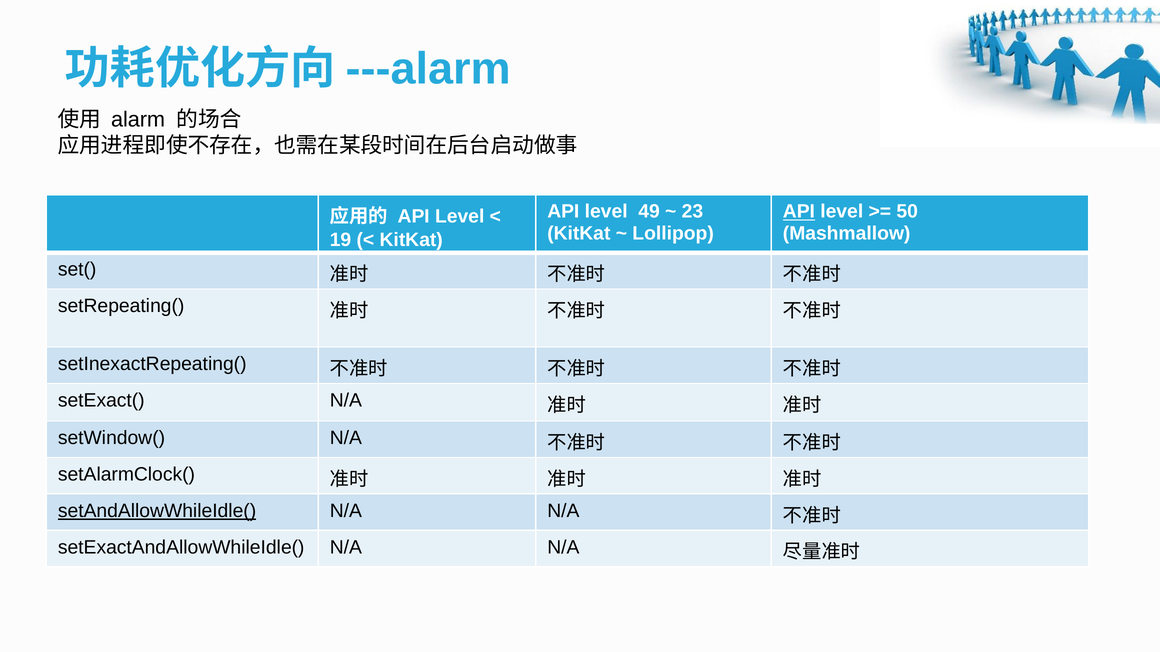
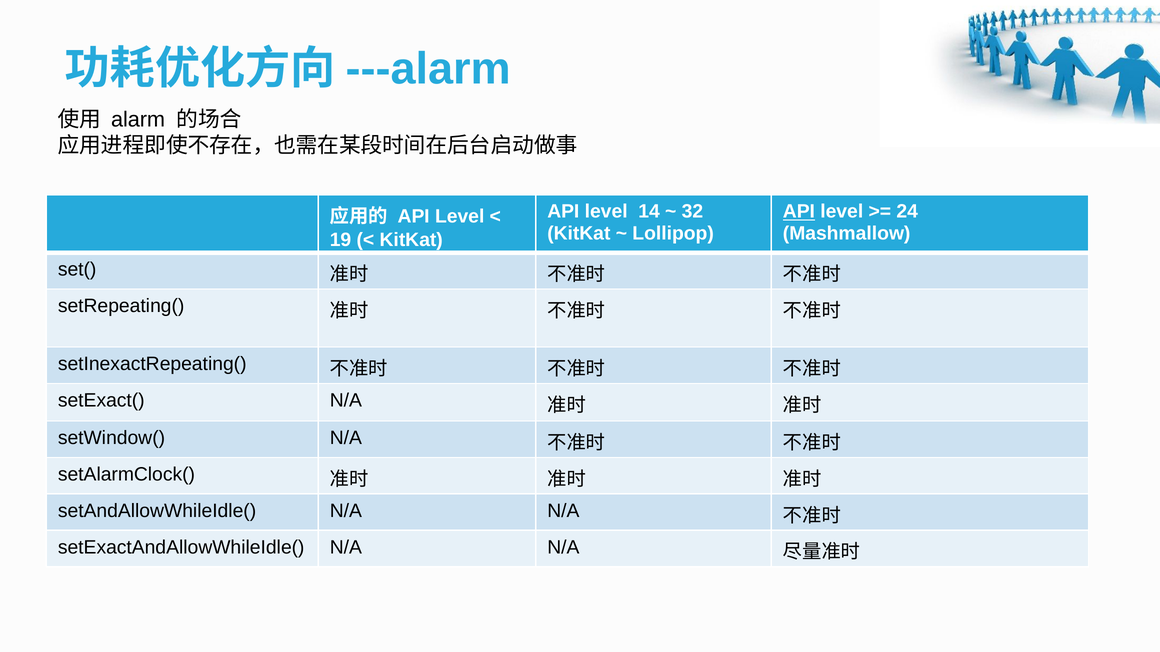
49: 49 -> 14 (649, 212)
23: 23 -> 32 (692, 212)
50: 50 -> 24 (907, 212)
setAndAllowWhileIdle( underline: present -> none (157, 511)
